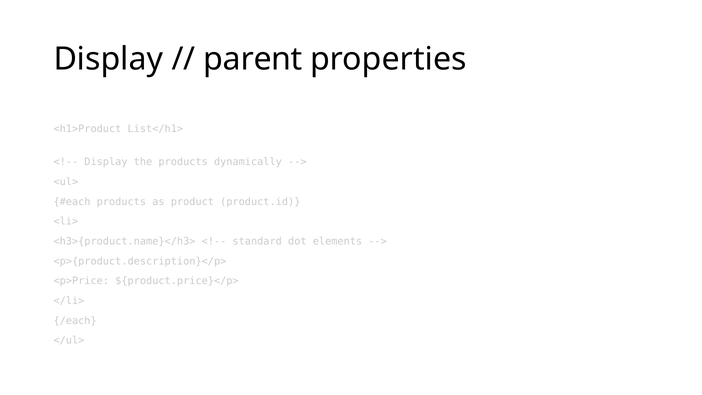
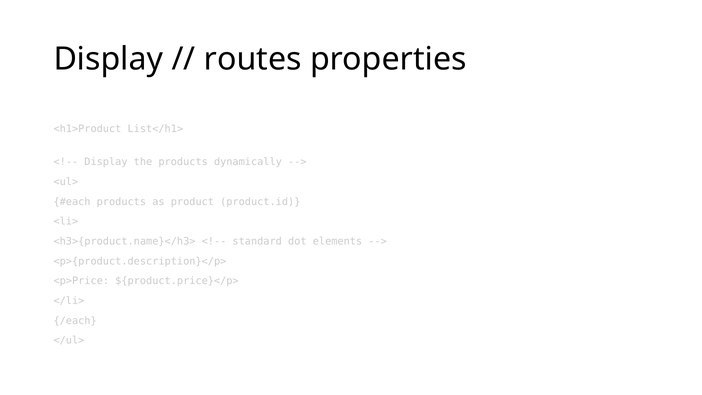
parent: parent -> routes (253, 59)
